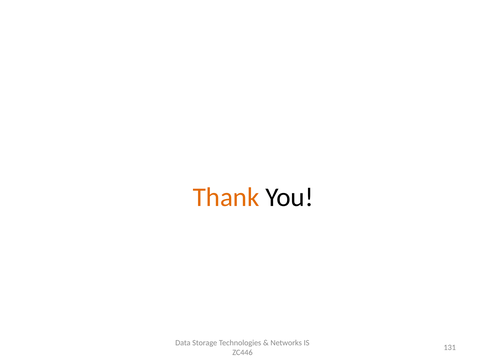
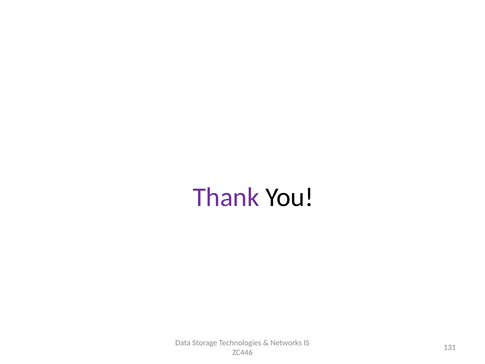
Thank colour: orange -> purple (226, 197)
